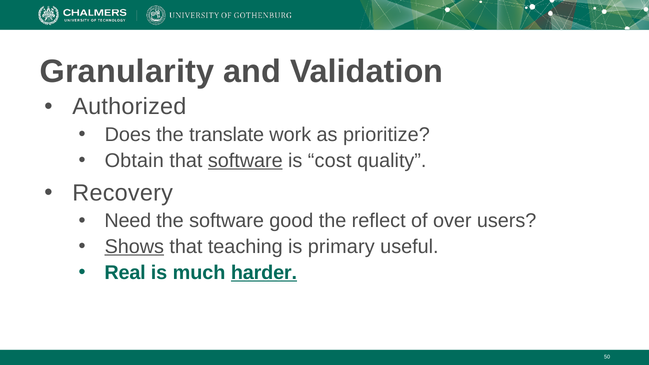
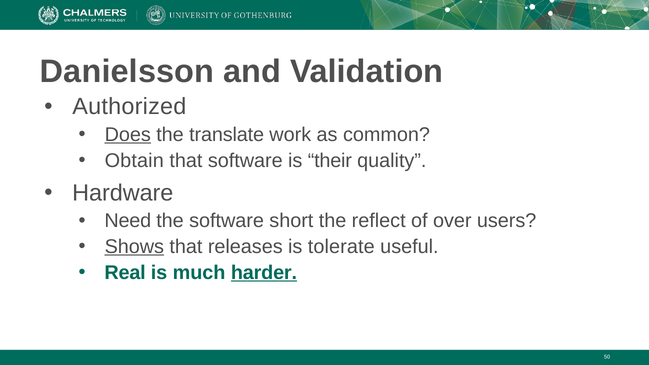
Granularity: Granularity -> Danielsson (127, 72)
Does underline: none -> present (128, 135)
prioritize: prioritize -> common (386, 135)
software underline: present -> none (245, 161)
cost: cost -> their (330, 161)
Recovery: Recovery -> Hardware (123, 193)
good: good -> short (291, 221)
teaching: teaching -> releases (245, 247)
primary: primary -> tolerate (341, 247)
